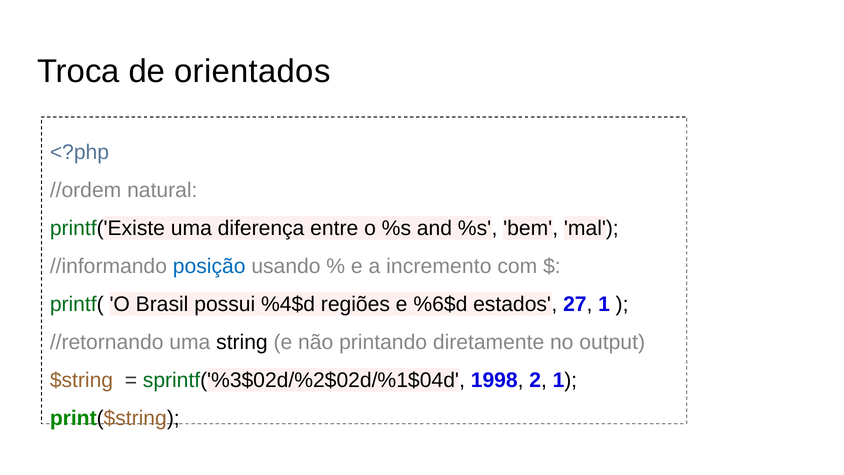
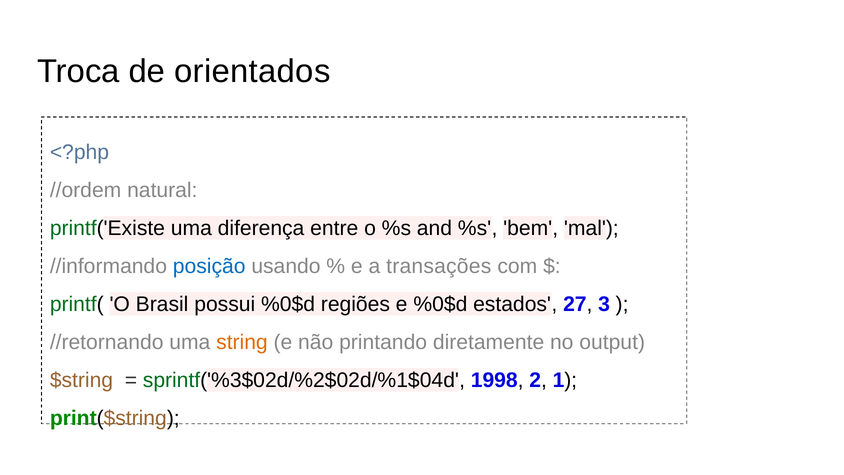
incremento: incremento -> transações (439, 266)
possui %4$d: %4$d -> %0$d (288, 304)
e %6$d: %6$d -> %0$d (440, 304)
27 1: 1 -> 3 (604, 304)
string colour: black -> orange (242, 342)
